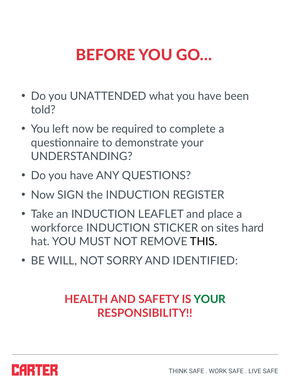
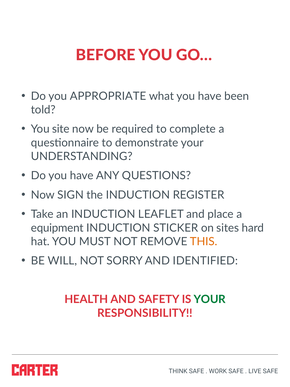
UNATTENDED: UNATTENDED -> APPROPRIATE (108, 96)
left: left -> site (61, 129)
workforce: workforce -> equipment (57, 228)
THIS colour: black -> orange (204, 241)
